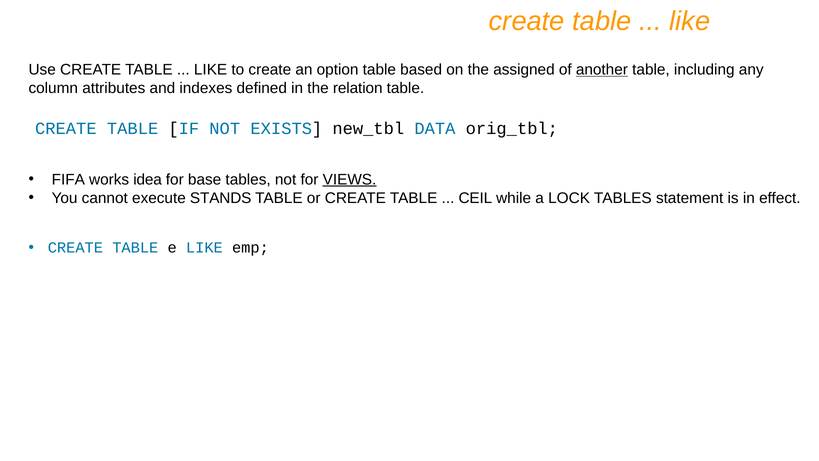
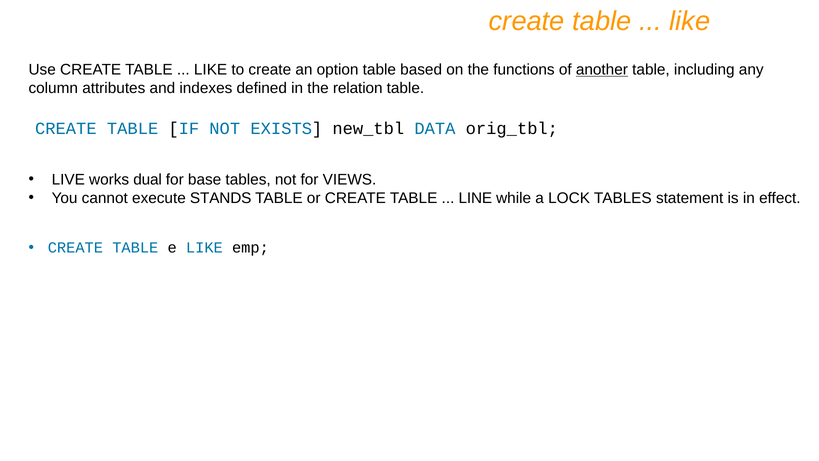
assigned: assigned -> functions (524, 70)
FIFA: FIFA -> LIVE (68, 179)
idea: idea -> dual (148, 179)
VIEWS underline: present -> none (350, 179)
CEIL: CEIL -> LINE (475, 198)
